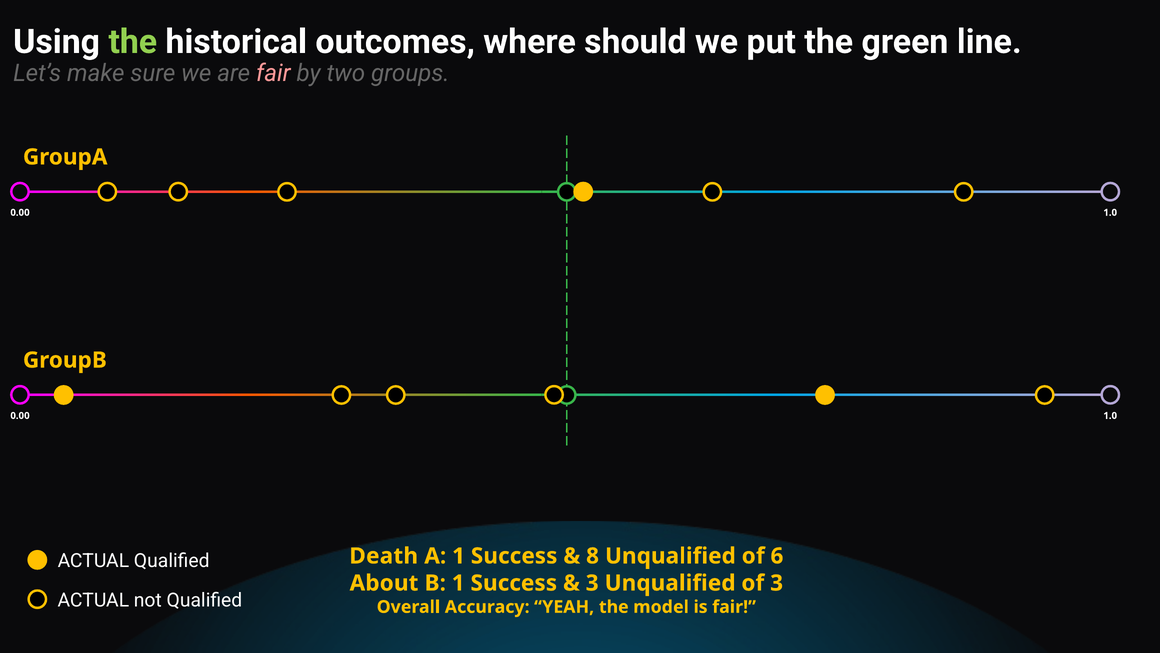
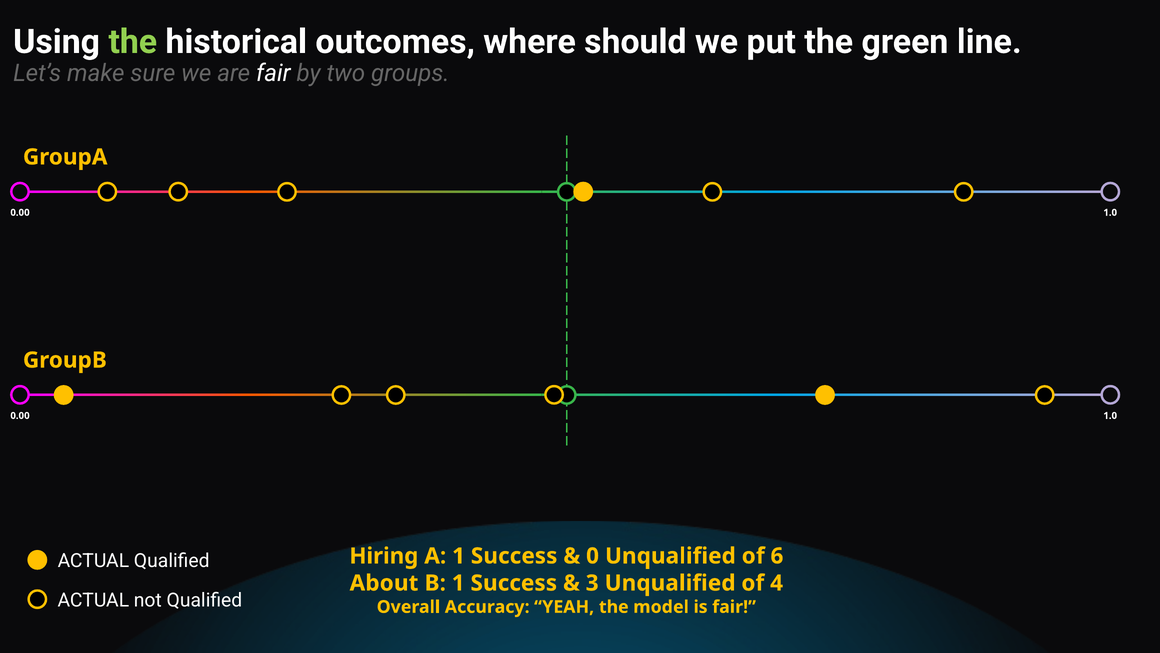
fair colour: pink -> white (273, 73)
Death: Death -> Hiring (384, 556)
8: 8 -> 0 (593, 556)
of 3: 3 -> 4 (777, 583)
